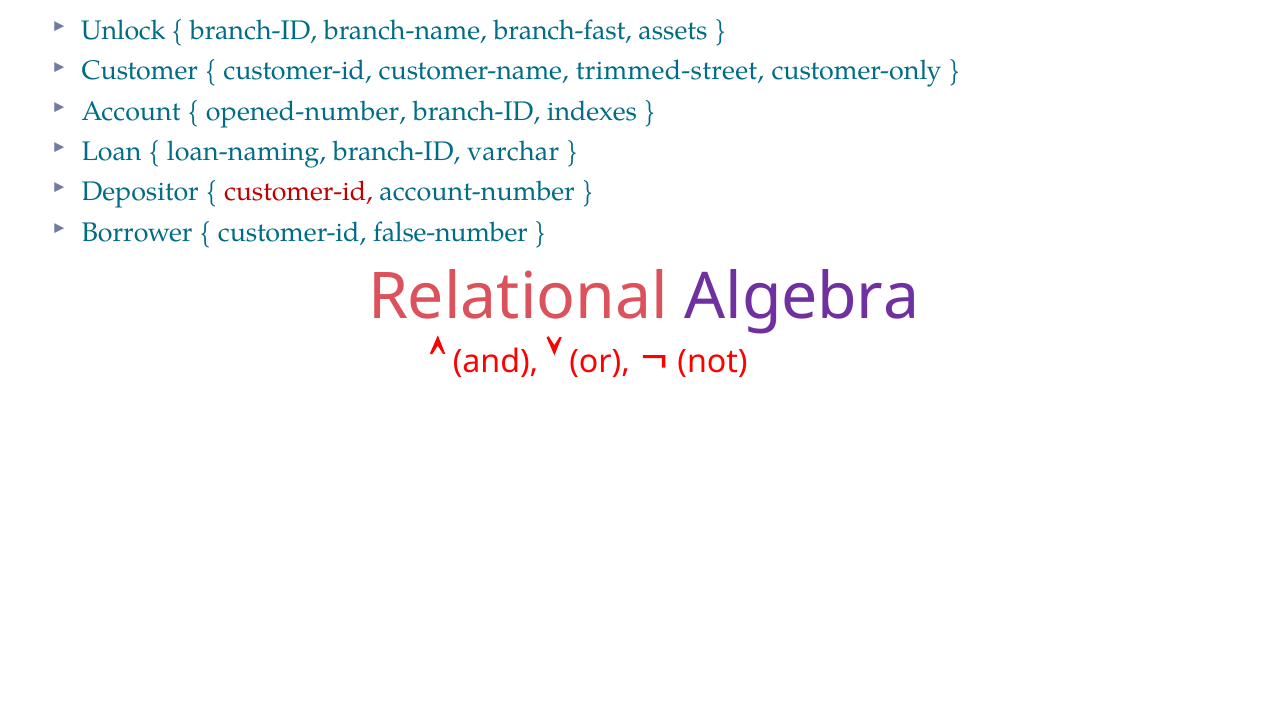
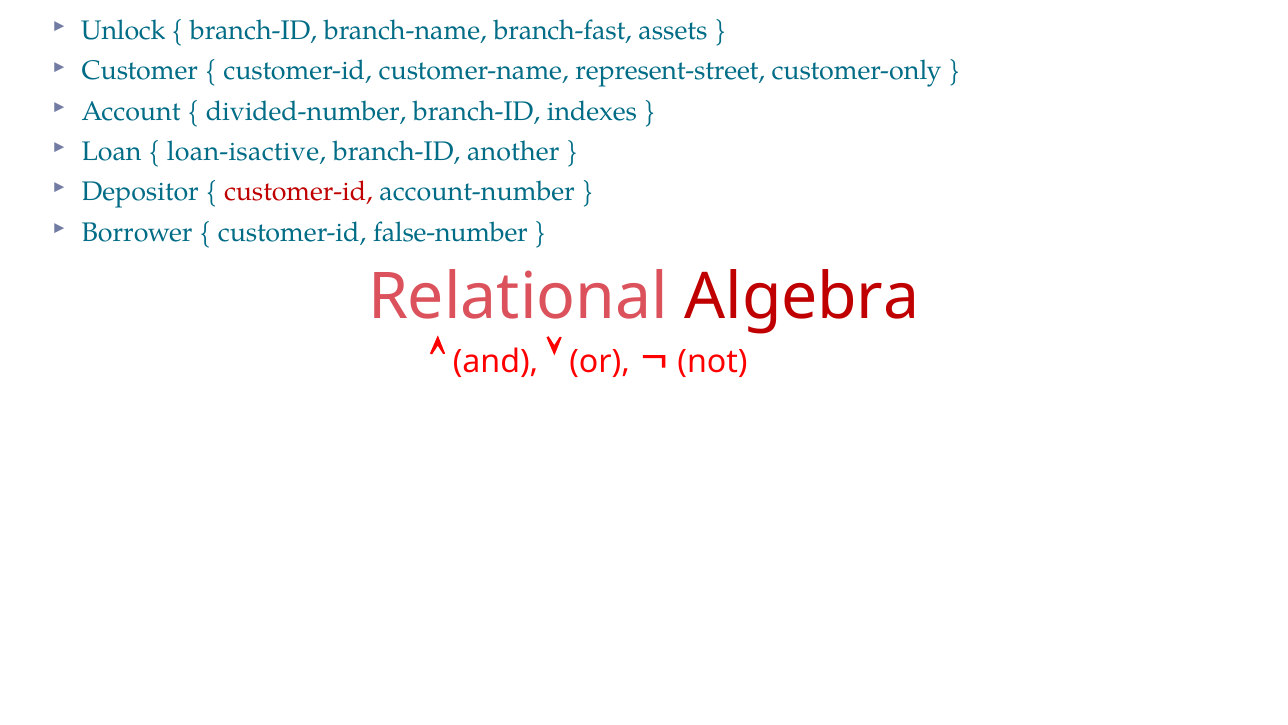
trimmed-street: trimmed-street -> represent-street (670, 71)
opened-number: opened-number -> divided-number (306, 111)
loan-naming: loan-naming -> loan-isactive (246, 152)
varchar: varchar -> another (513, 152)
Algebra colour: purple -> red (802, 297)
